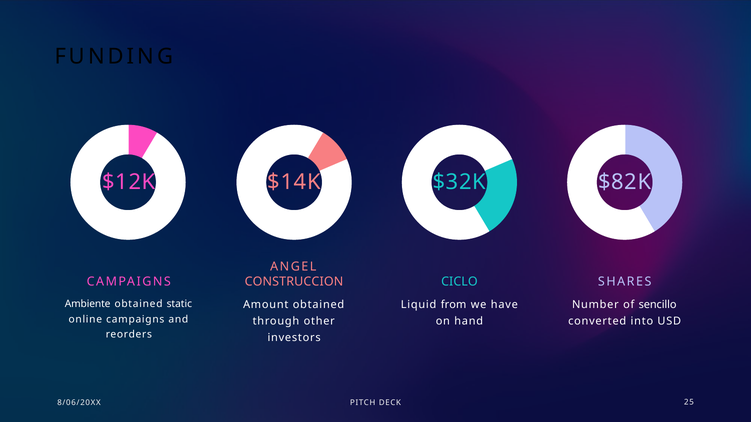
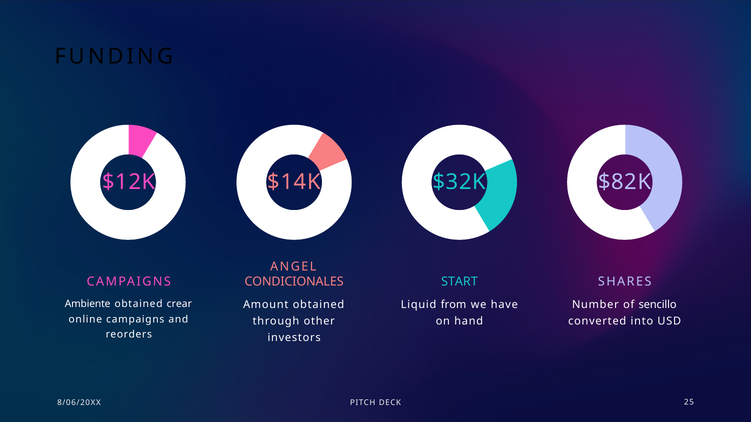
CONSTRUCCION: CONSTRUCCION -> CONDICIONALES (294, 282)
CICLO: CICLO -> START (459, 282)
static: static -> crear (179, 304)
